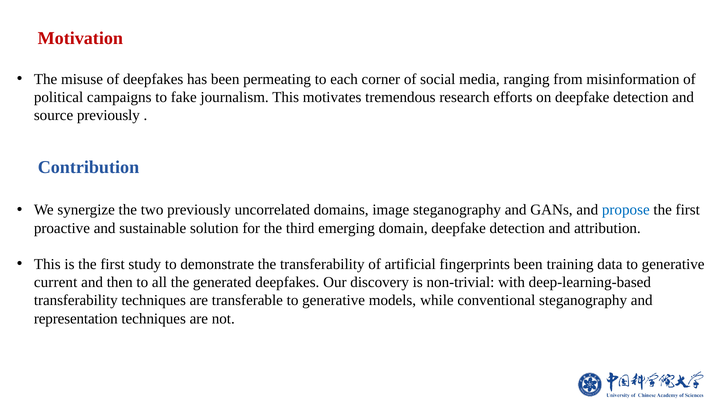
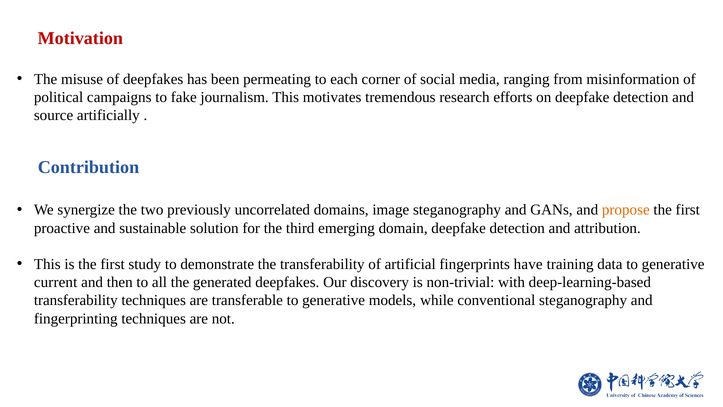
source previously: previously -> artificially (108, 115)
propose colour: blue -> orange (626, 210)
fingerprints been: been -> have (528, 264)
representation: representation -> fingerprinting (76, 318)
